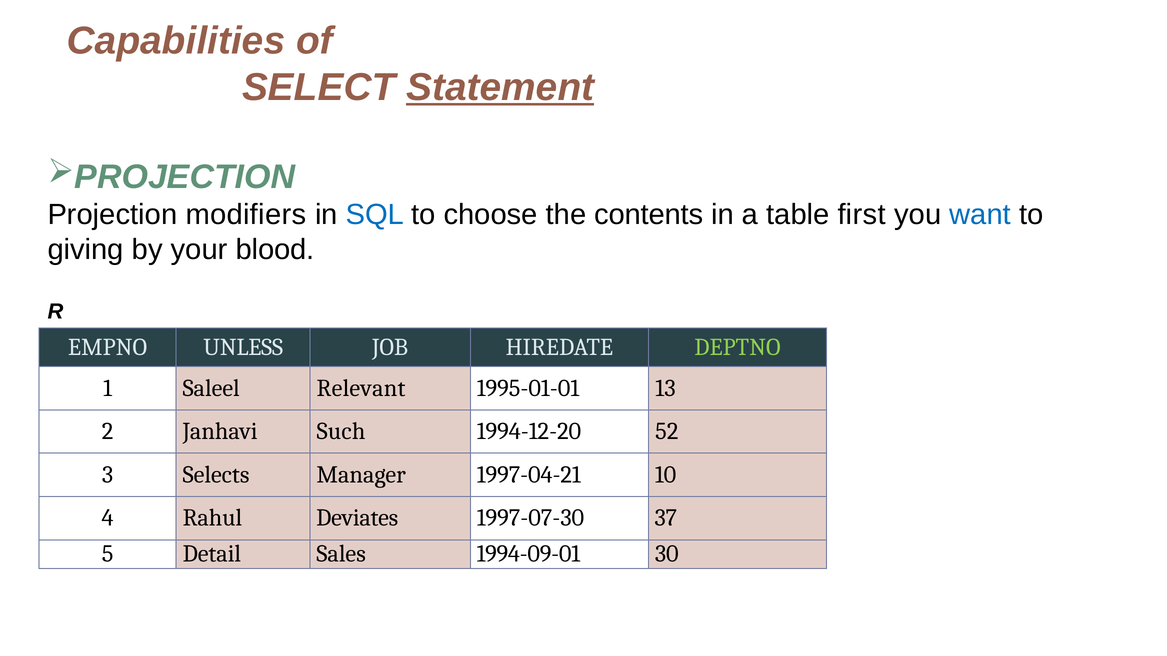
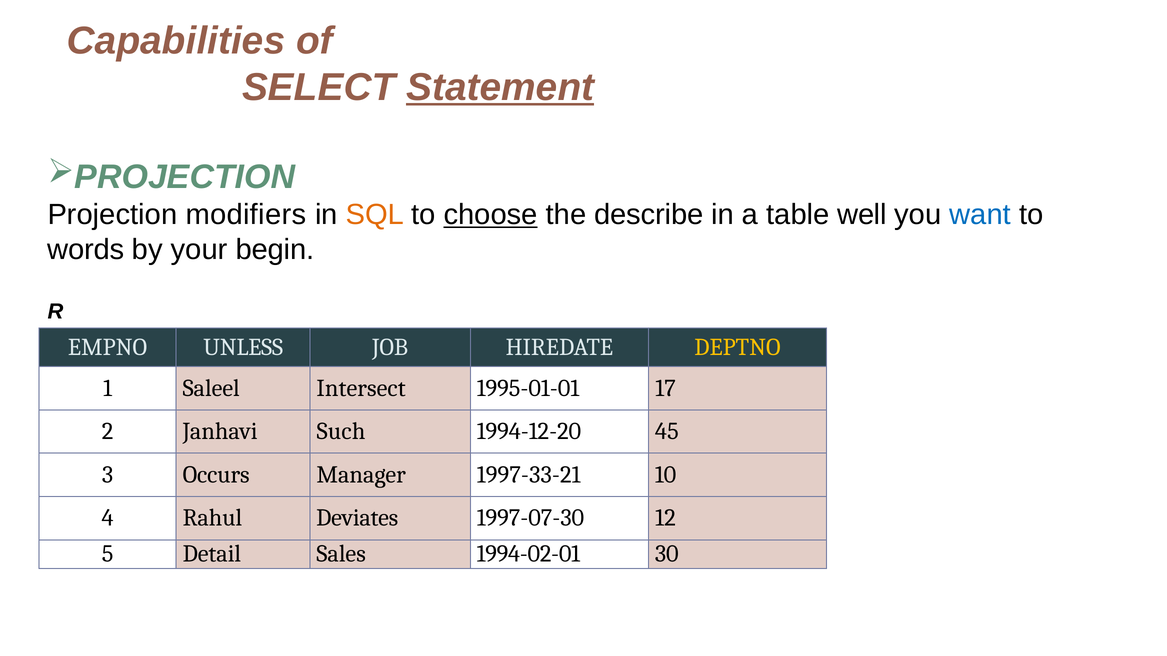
SQL colour: blue -> orange (375, 215)
choose underline: none -> present (491, 215)
contents: contents -> describe (649, 215)
first: first -> well (862, 215)
giving: giving -> words (86, 250)
blood: blood -> begin (275, 250)
DEPTNO colour: light green -> yellow (737, 347)
Relevant: Relevant -> Intersect (361, 388)
13: 13 -> 17 (665, 388)
52: 52 -> 45 (667, 432)
Selects: Selects -> Occurs (216, 475)
1997-04-21: 1997-04-21 -> 1997-33-21 (529, 475)
37: 37 -> 12 (665, 518)
1994-09-01: 1994-09-01 -> 1994-02-01 (528, 554)
